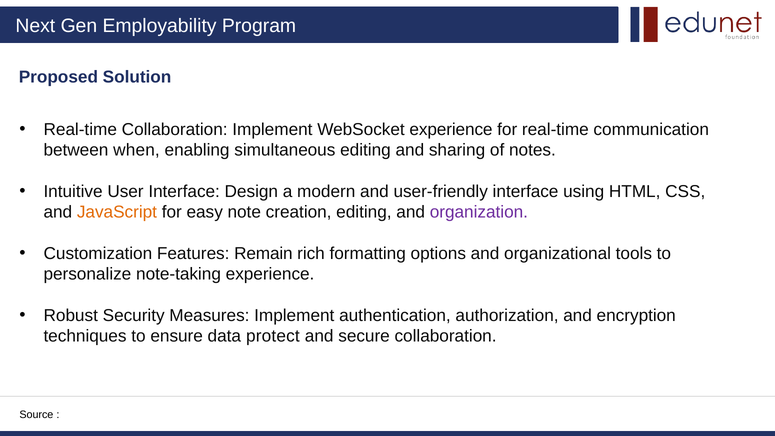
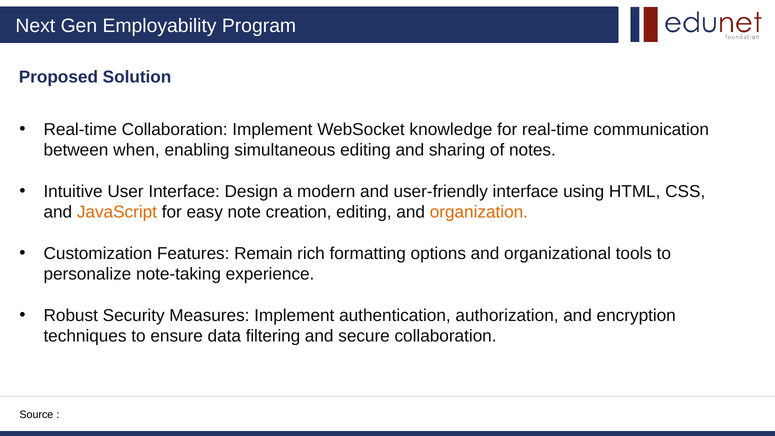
WebSocket experience: experience -> knowledge (451, 129)
organization colour: purple -> orange (479, 212)
protect: protect -> filtering (273, 336)
